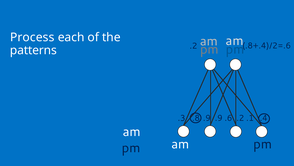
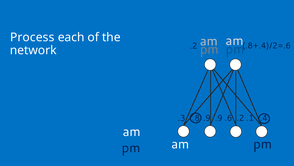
patterns: patterns -> network (33, 50)
